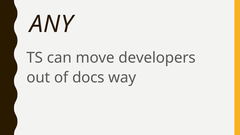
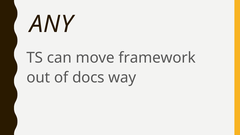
developers: developers -> framework (157, 58)
